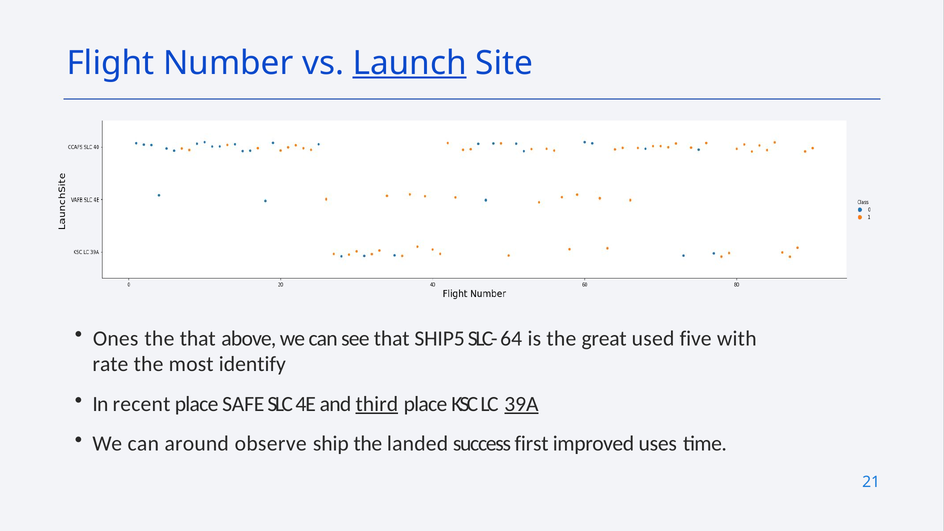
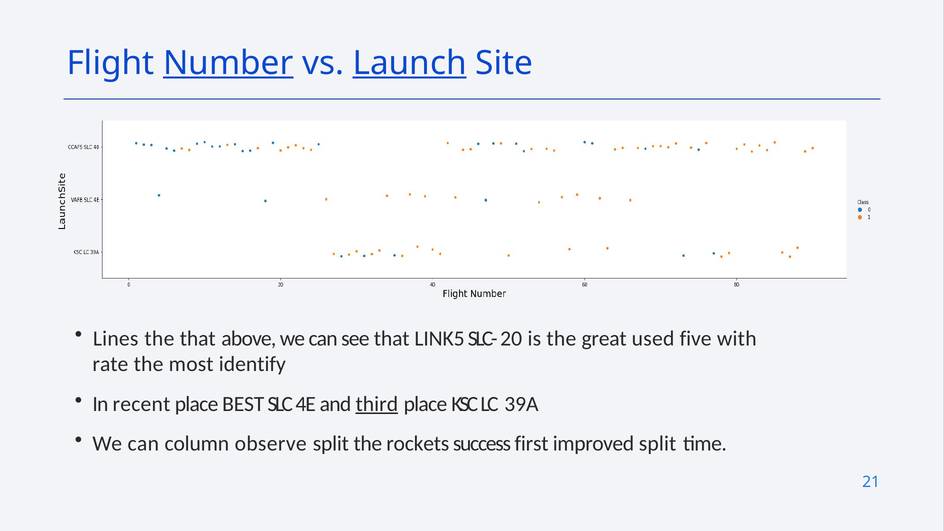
Number underline: none -> present (228, 63)
Ones: Ones -> Lines (116, 338)
SHIP5: SHIP5 -> LINK5 (440, 338)
64: 64 -> 20 (511, 338)
SAFE: SAFE -> BEST (243, 404)
39A underline: present -> none (521, 404)
around: around -> column (197, 444)
observe ship: ship -> split (331, 444)
landed: landed -> rockets (418, 444)
improved uses: uses -> split (658, 444)
